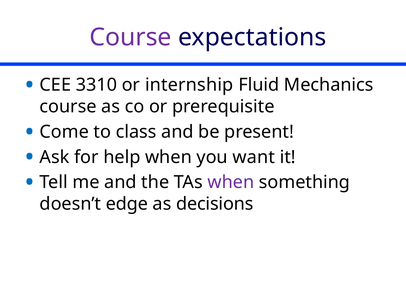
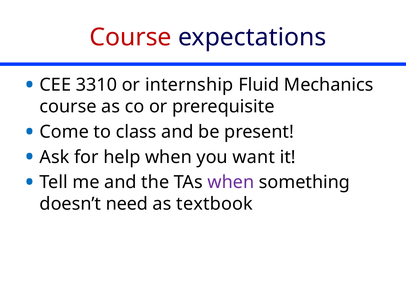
Course colour: purple -> red (131, 37)
edge: edge -> need (127, 204)
decisions: decisions -> textbook (215, 204)
